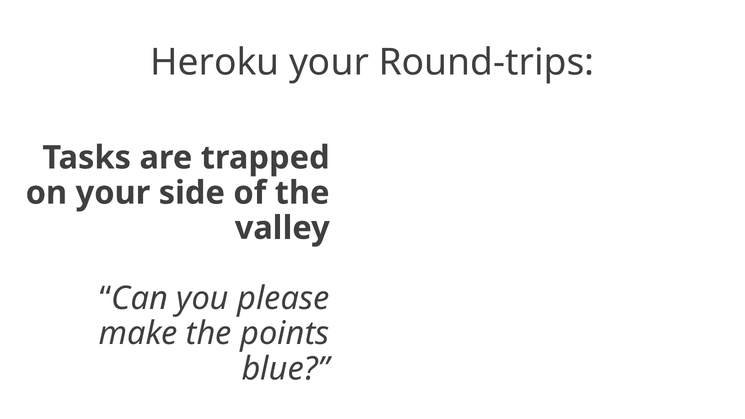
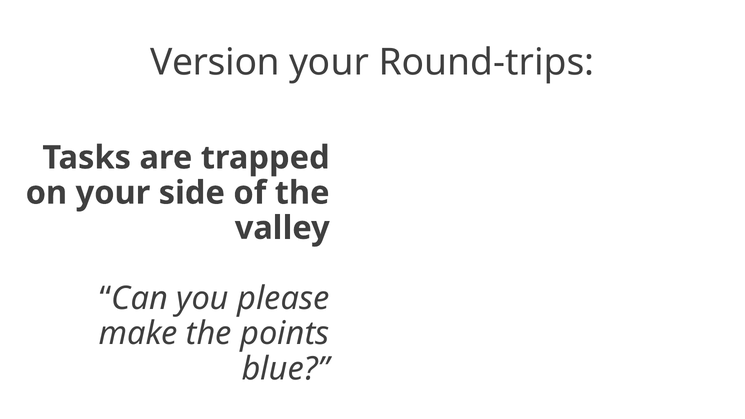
Heroku: Heroku -> Version (215, 63)
